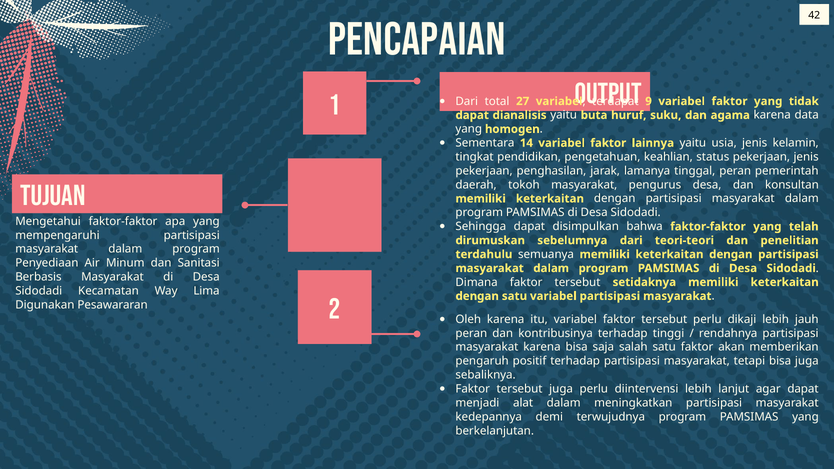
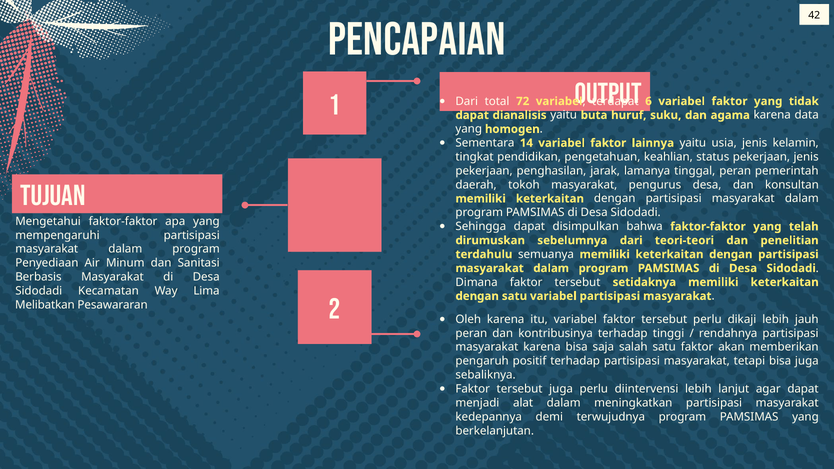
27: 27 -> 72 (523, 101)
9: 9 -> 6 (649, 101)
Digunakan: Digunakan -> Melibatkan (45, 305)
